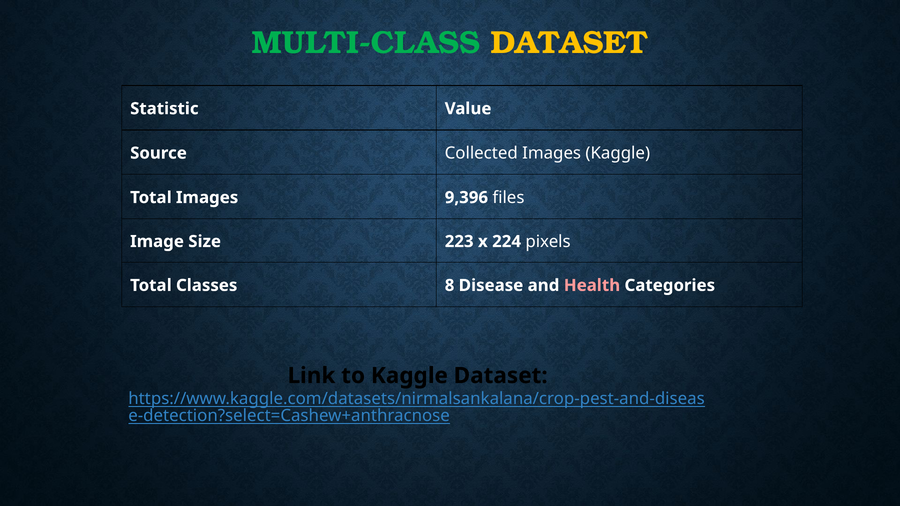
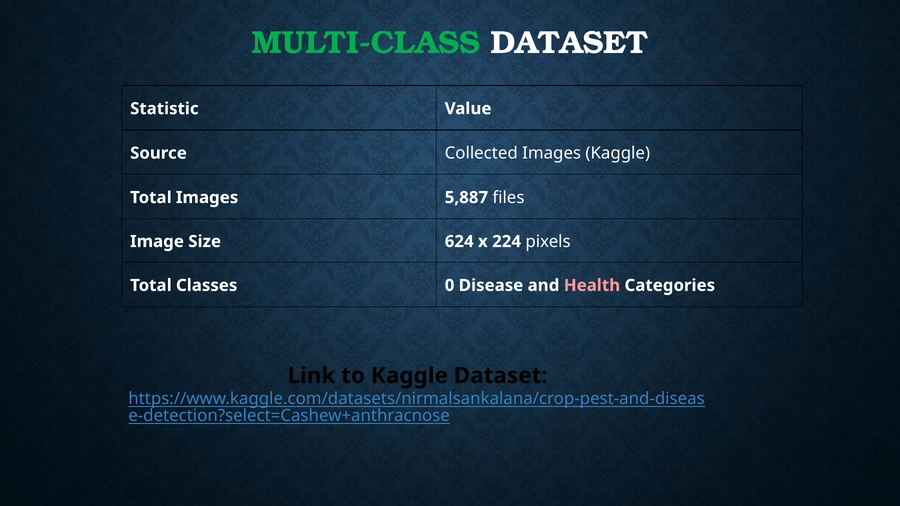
DATASET colour: yellow -> white (570, 43)
9,396: 9,396 -> 5,887 (466, 198)
223: 223 -> 624 (459, 242)
8: 8 -> 0 (450, 286)
